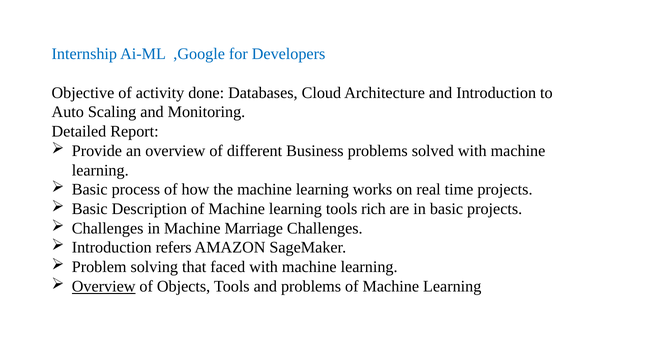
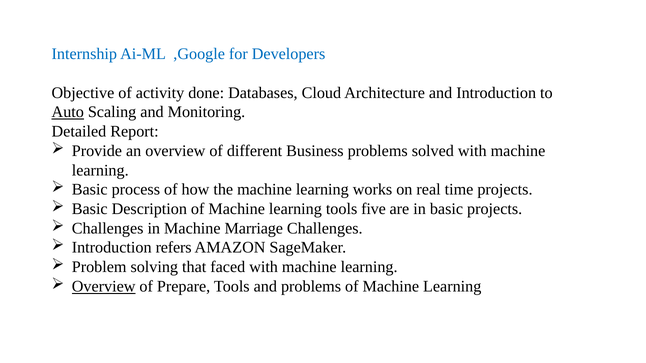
Auto underline: none -> present (68, 112)
rich: rich -> five (373, 209)
Objects: Objects -> Prepare (184, 287)
